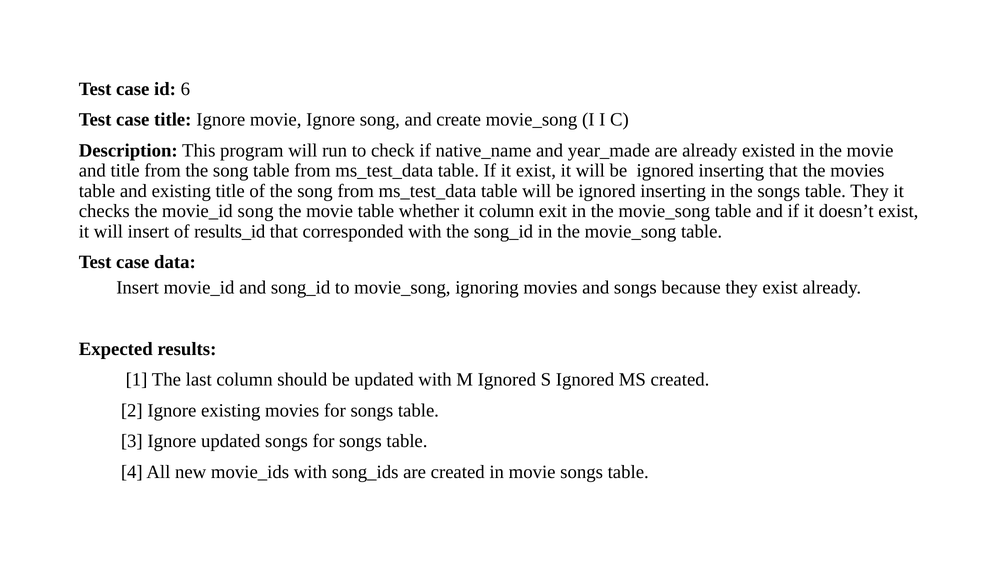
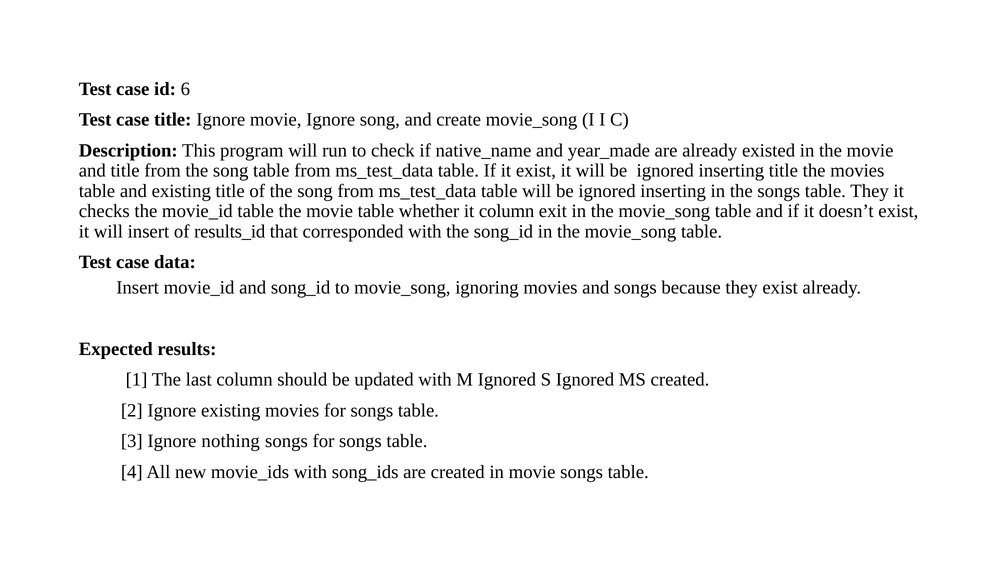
inserting that: that -> title (783, 171)
movie_id song: song -> table (256, 211)
Ignore updated: updated -> nothing (231, 441)
